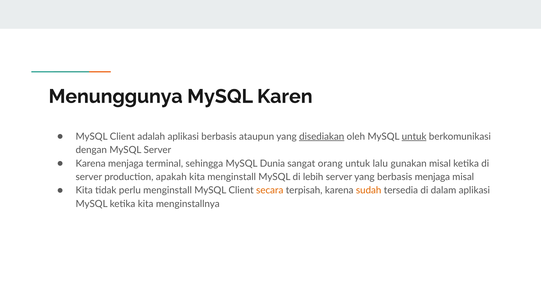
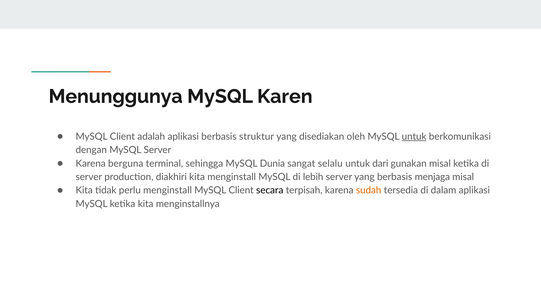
ataupun: ataupun -> struktur (257, 137)
disediakan underline: present -> none (322, 137)
Karena menjaga: menjaga -> berguna (126, 164)
orang: orang -> selalu (330, 164)
lalu: lalu -> dari (380, 164)
apakah: apakah -> diakhiri (171, 177)
secara colour: orange -> black (270, 191)
